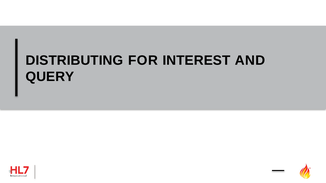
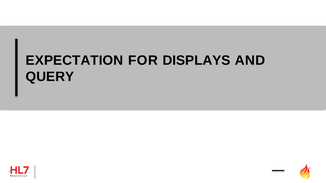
DISTRIBUTING: DISTRIBUTING -> EXPECTATION (74, 60)
INTEREST: INTEREST -> DISPLAYS (197, 60)
